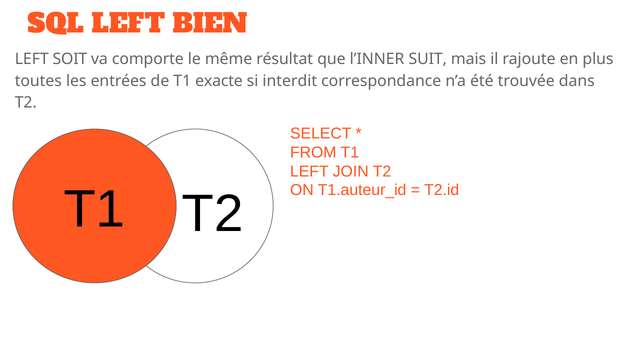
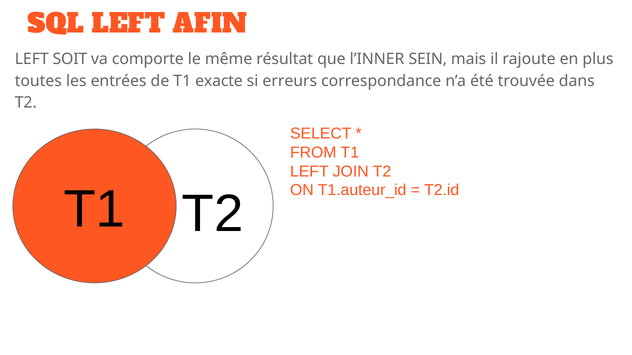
BIEN: BIEN -> AFIN (210, 24)
SUIT: SUIT -> SEIN (428, 59)
interdit: interdit -> erreurs (290, 81)
